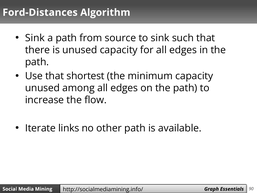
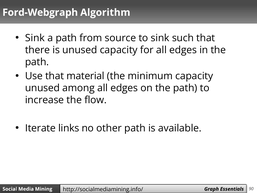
Ford-Distances: Ford-Distances -> Ford-Webgraph (40, 12)
shortest: shortest -> material (86, 76)
